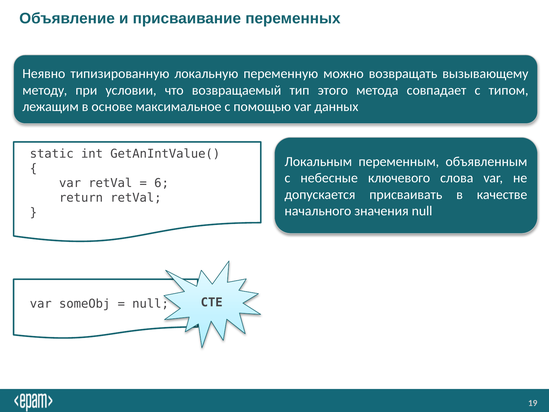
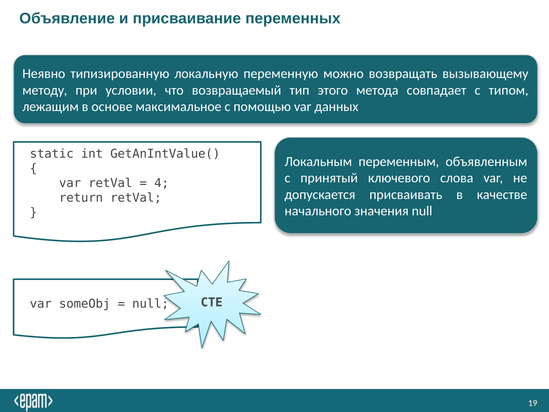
небесные: небесные -> принятый (329, 178)
6: 6 -> 4 (162, 183)
